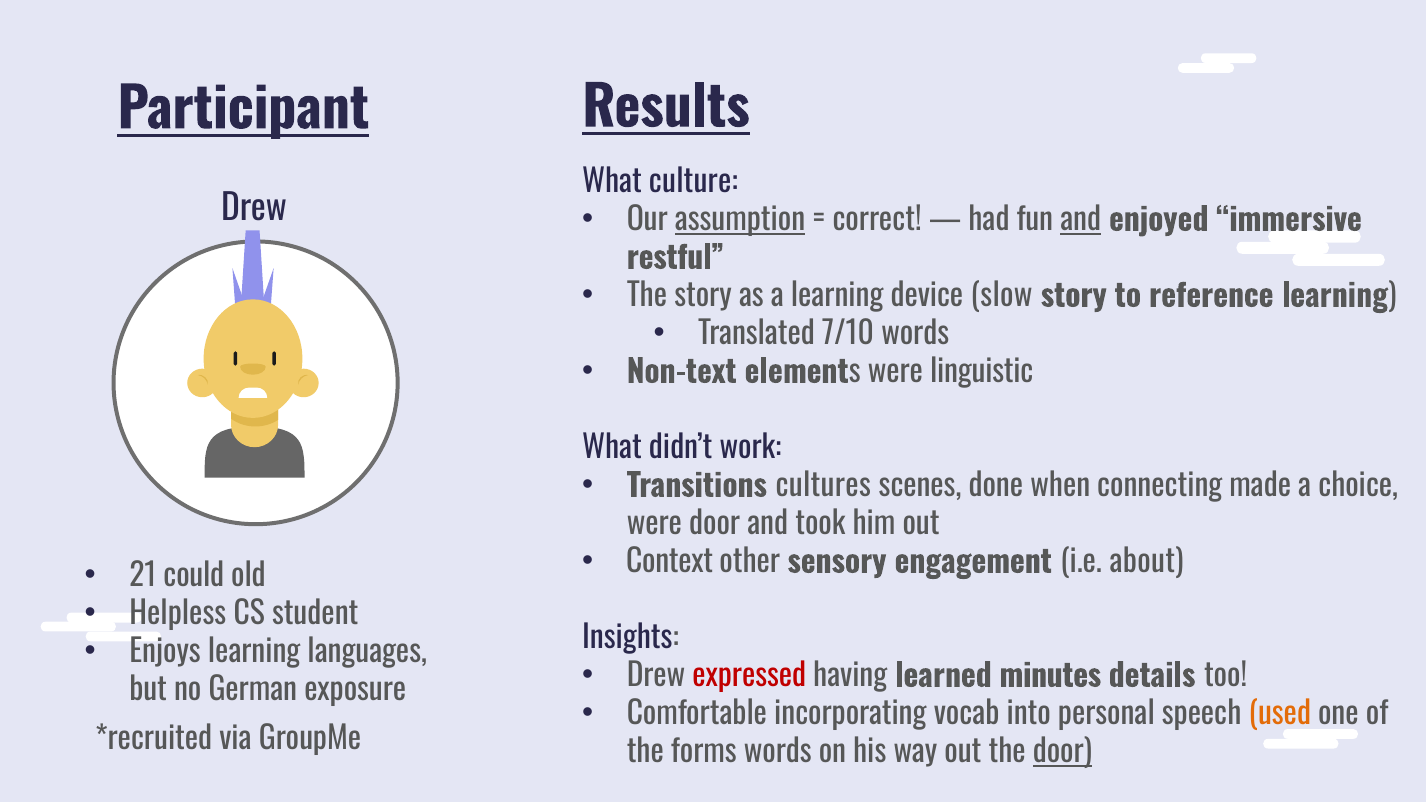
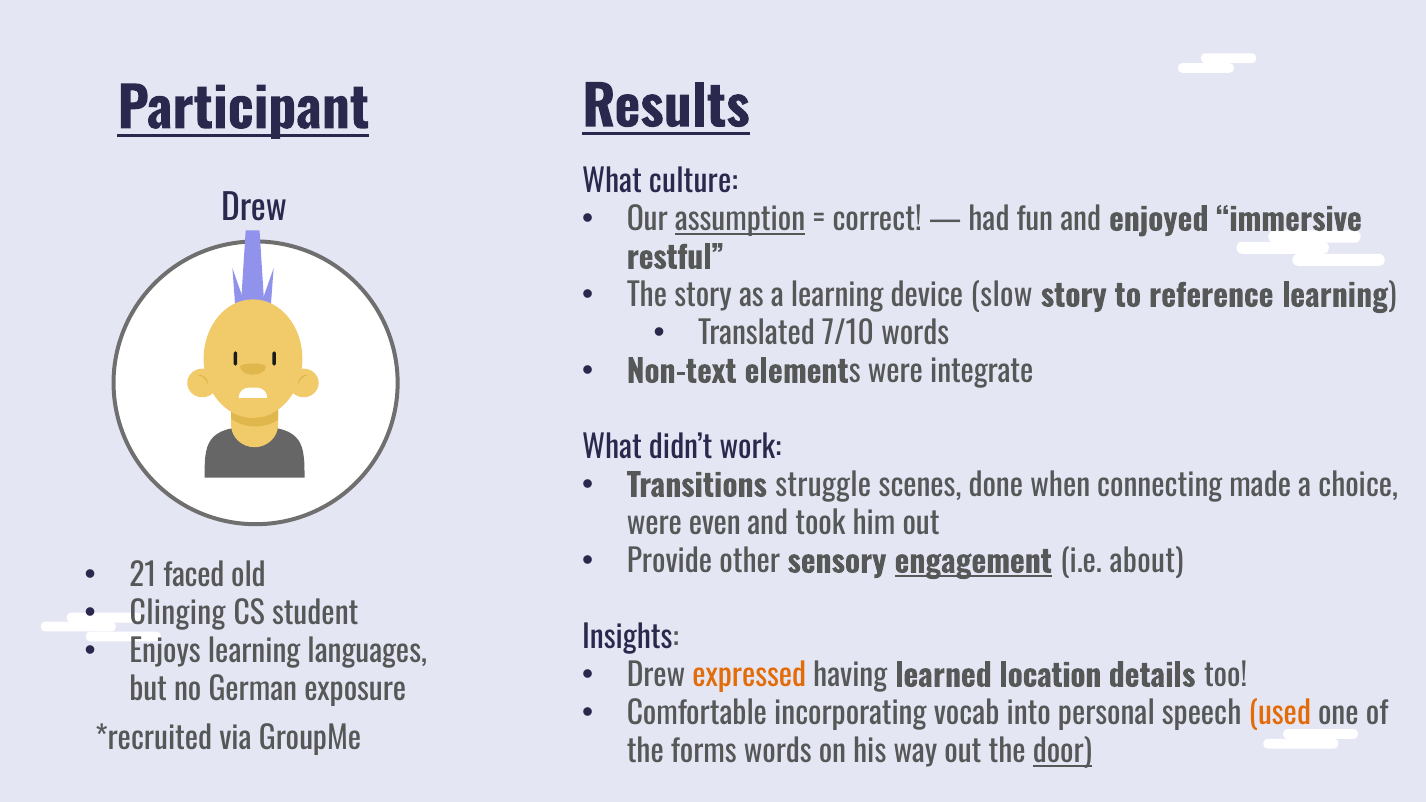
and underline: present -> none (1081, 220)
linguistic: linguistic -> integrate (982, 372)
cultures: cultures -> struggle (823, 486)
were door: door -> even (715, 524)
Context: Context -> Provide (670, 562)
engagement underline: none -> present (973, 562)
could: could -> faced (194, 576)
Helpless: Helpless -> Clinging (178, 614)
expressed colour: red -> orange (749, 676)
minutes: minutes -> location (1050, 676)
